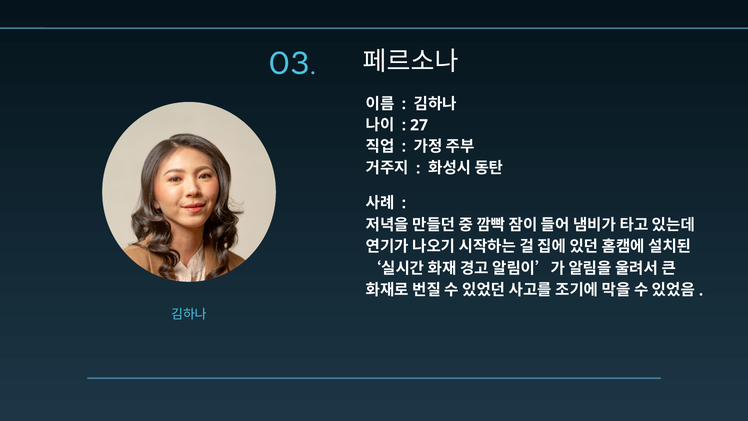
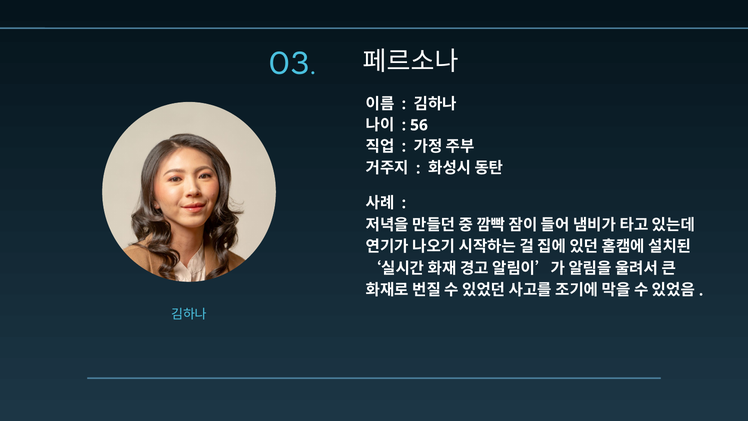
27: 27 -> 56 (419, 125)
